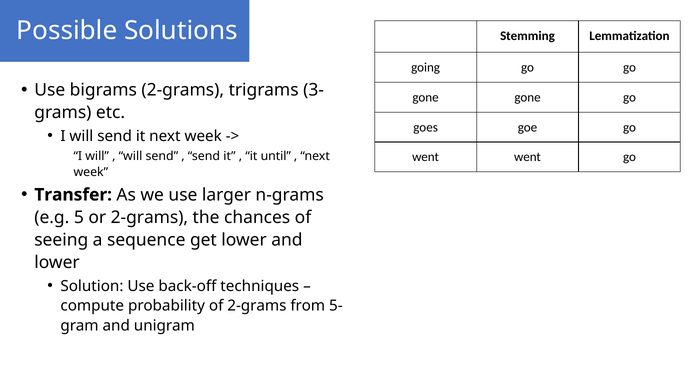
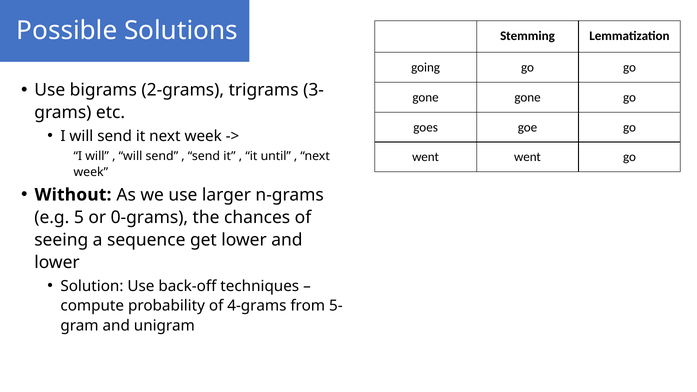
Transfer: Transfer -> Without (73, 195)
or 2-grams: 2-grams -> 0-grams (149, 217)
of 2-grams: 2-grams -> 4-grams (257, 306)
